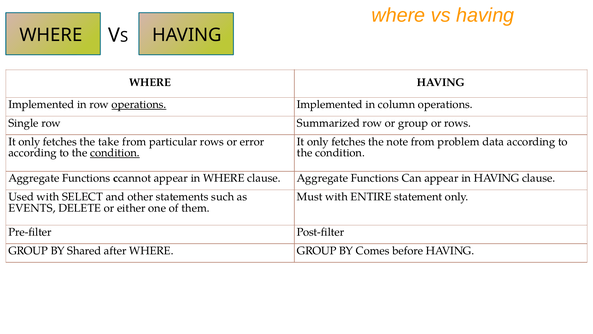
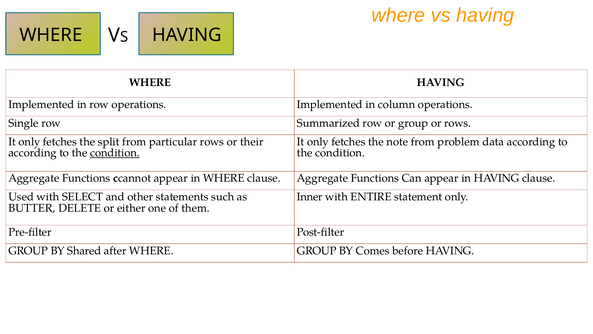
operations underline: present -> none (139, 104)
take: take -> split (109, 142)
error: error -> their (252, 142)
Must: Must -> Inner (310, 197)
EVENTS: EVENTS -> BUTTER (32, 208)
